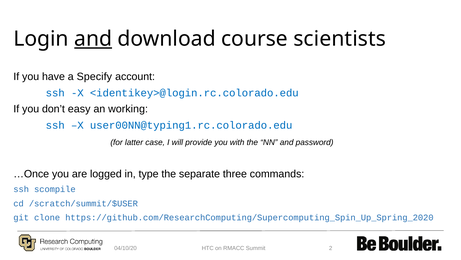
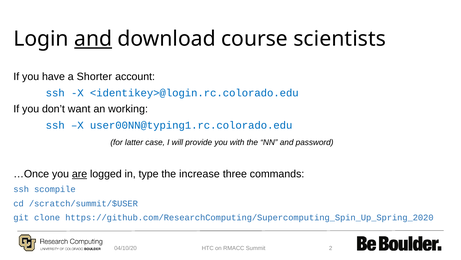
Specify: Specify -> Shorter (94, 76)
easy: easy -> want (79, 109)
are underline: none -> present (80, 174)
separate: separate -> increase (199, 174)
